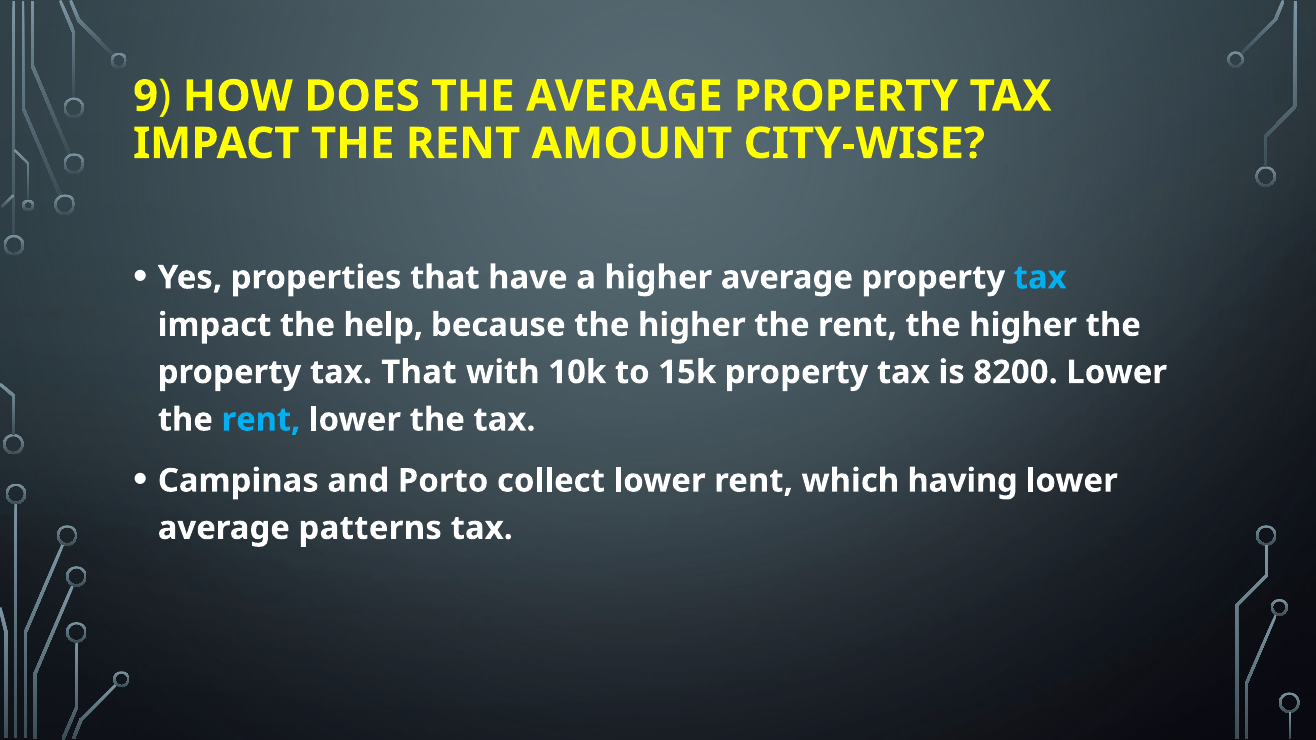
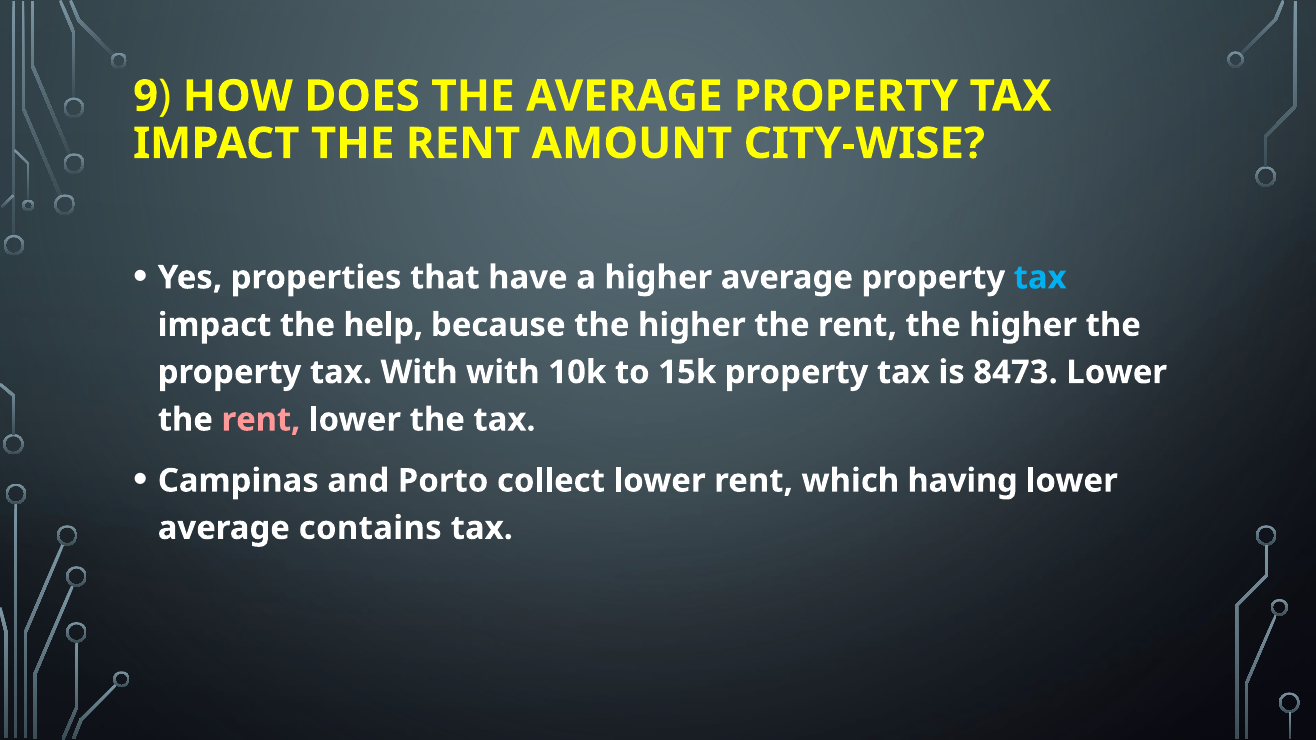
tax That: That -> With (419, 372)
8200: 8200 -> 8473 (1016, 372)
rent colour: light blue -> pink (261, 420)
patterns: patterns -> contains (370, 528)
